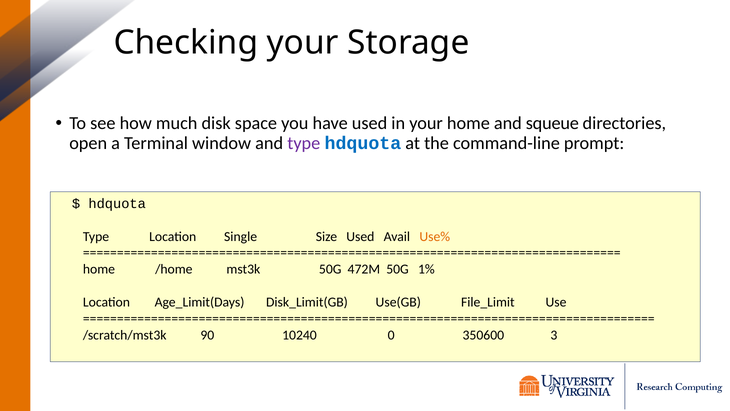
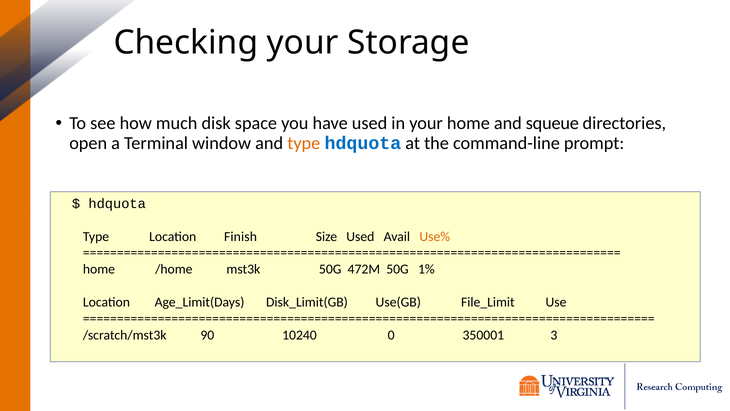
type colour: purple -> orange (304, 143)
Single: Single -> Finish (241, 236)
350600: 350600 -> 350001 (483, 335)
